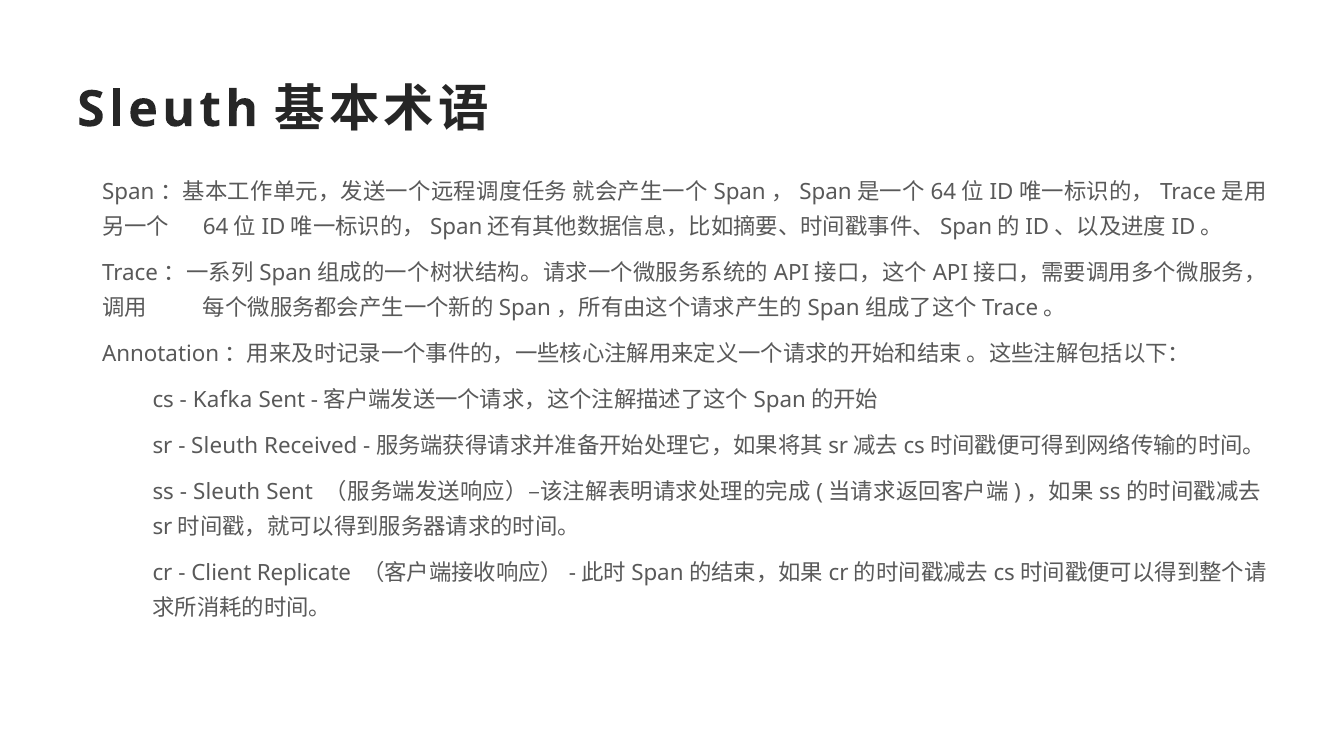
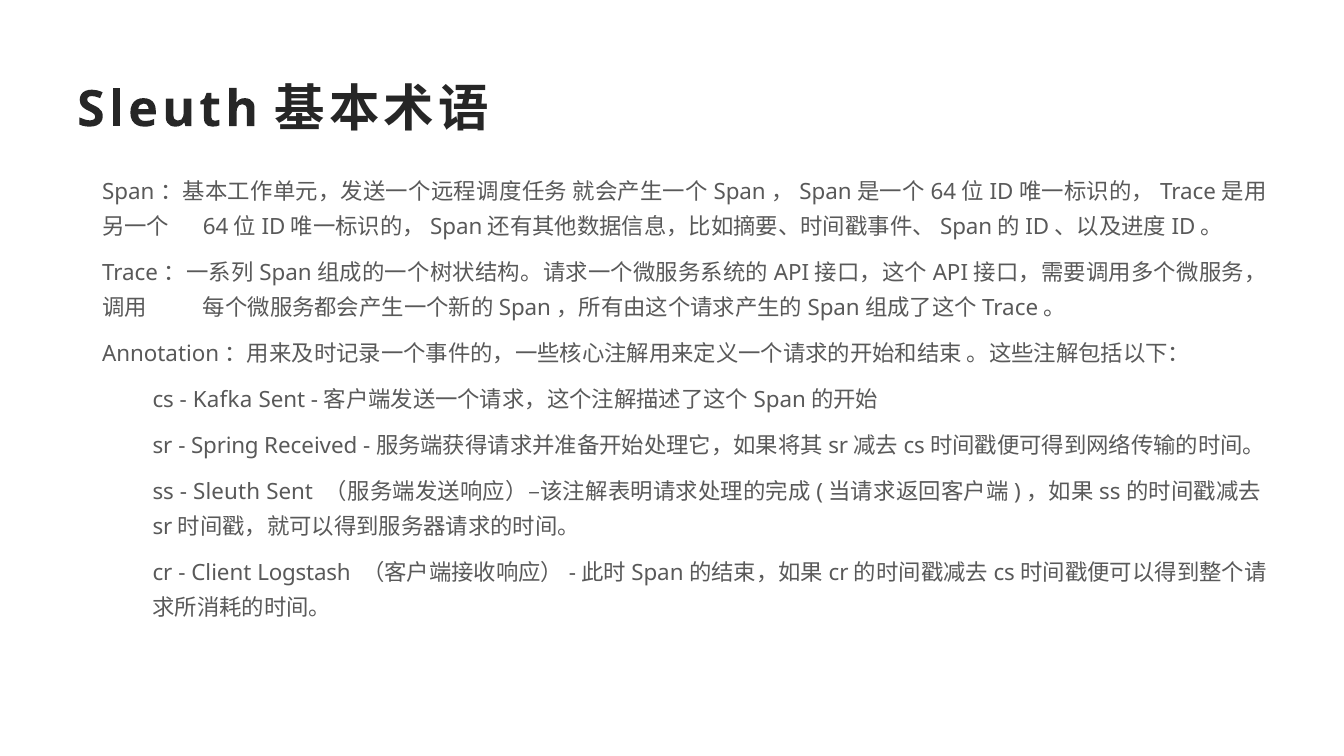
Sleuth: Sleuth -> Spring (225, 446)
Replicate: Replicate -> Logstash (304, 573)
